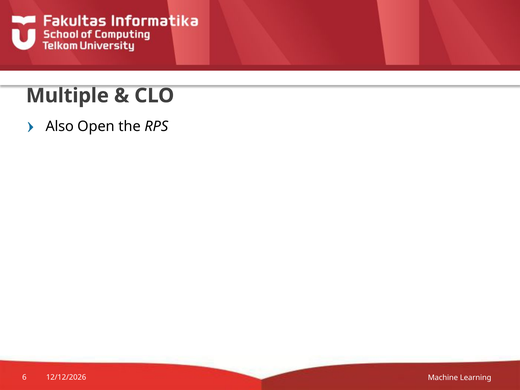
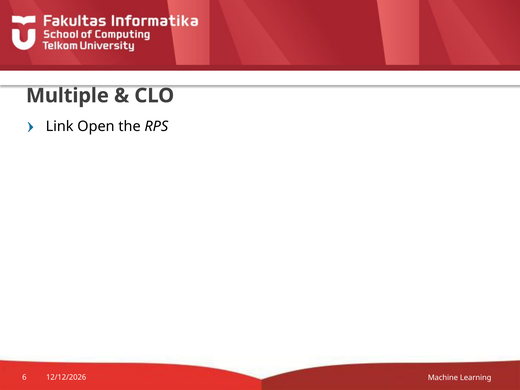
Also: Also -> Link (60, 127)
